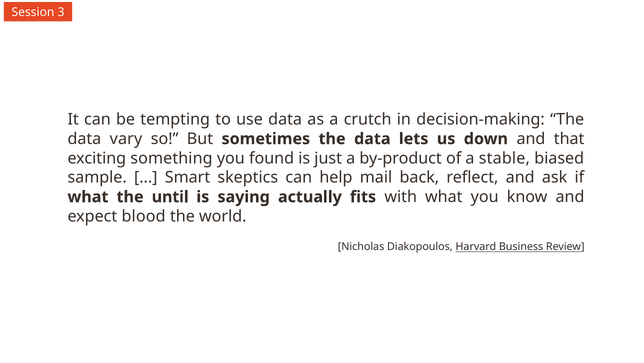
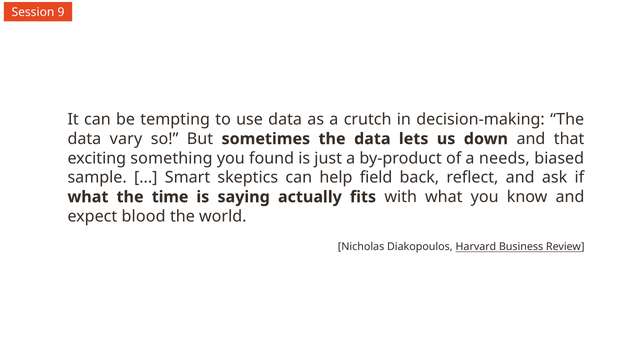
3: 3 -> 9 (61, 12)
stable: stable -> needs (504, 158)
mail: mail -> field (376, 177)
until: until -> time (170, 197)
